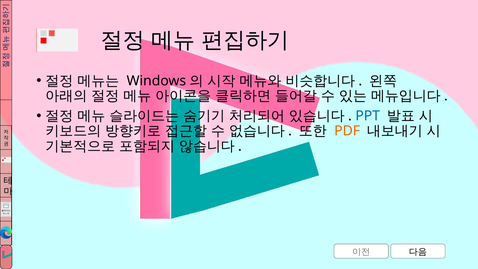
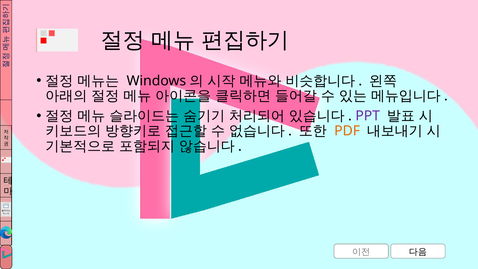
PPT colour: blue -> purple (368, 116)
